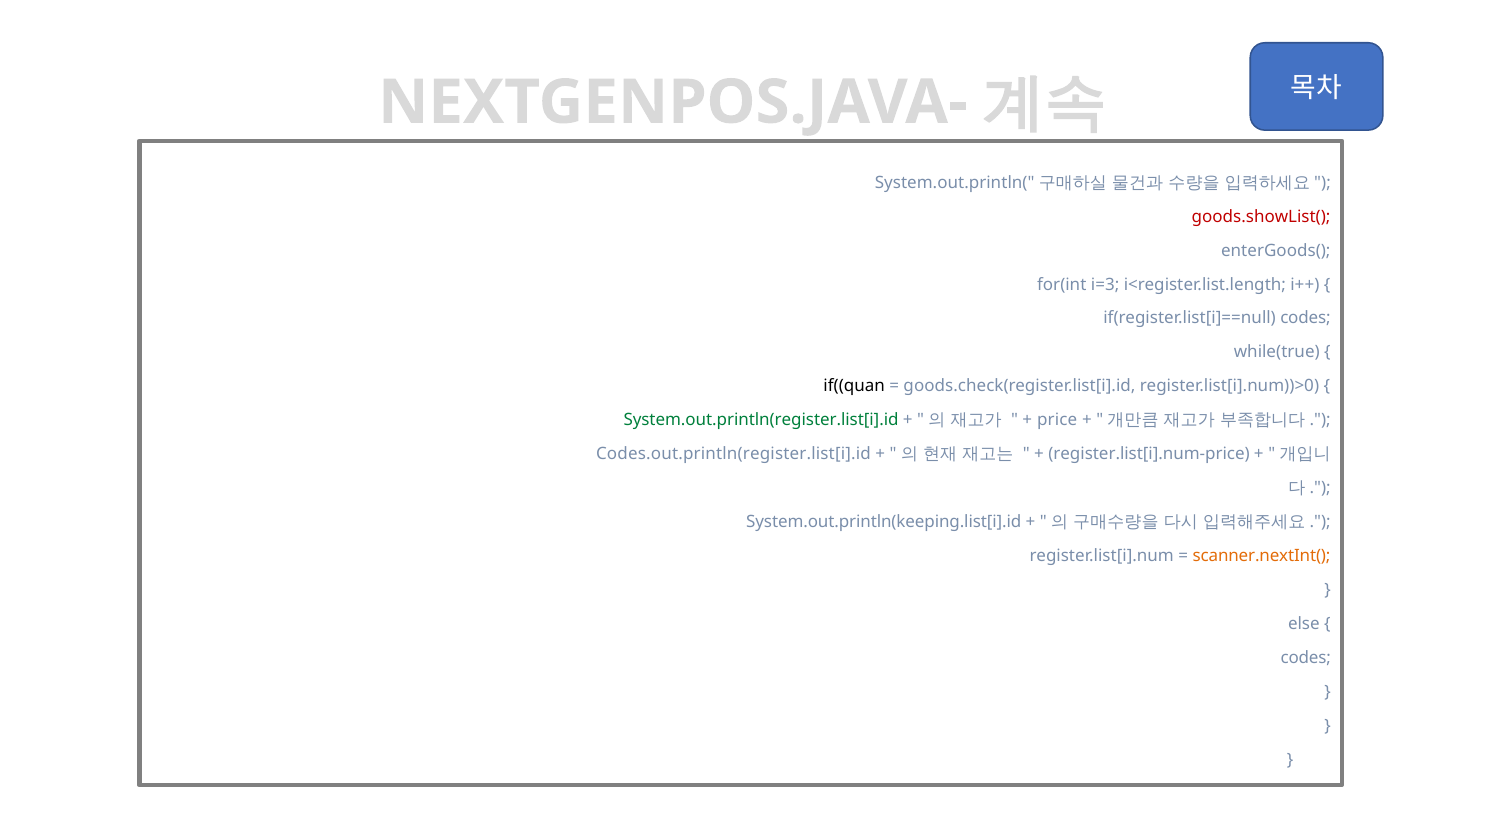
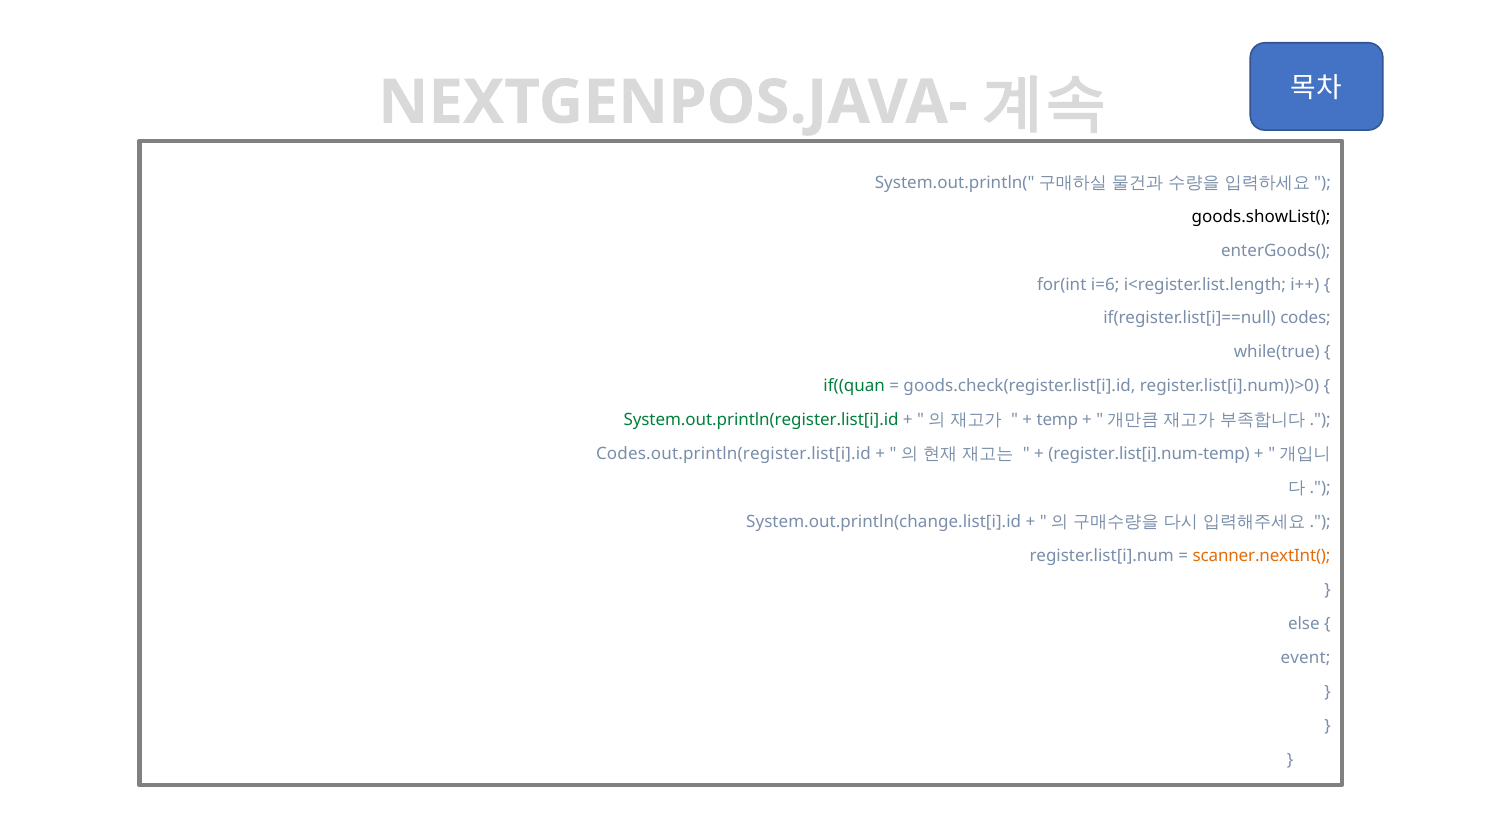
goods.showList( colour: red -> black (1261, 217)
i=3: i=3 -> i=6 (1105, 285)
if((quan colour: black -> green (854, 386)
price: price -> temp (1057, 420)
register.list[i].num-price: register.list[i].num-price -> register.list[i].num-temp (1149, 454)
System.out.println(keeping.list[i].id: System.out.println(keeping.list[i].id -> System.out.println(change.list[i].id (884, 522)
codes: codes -> event (1306, 658)
